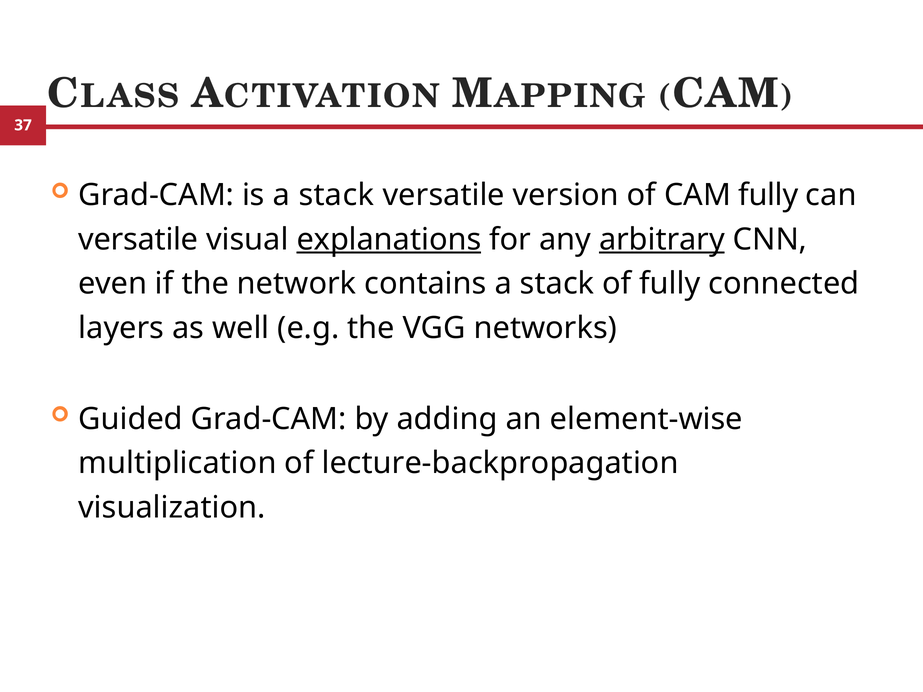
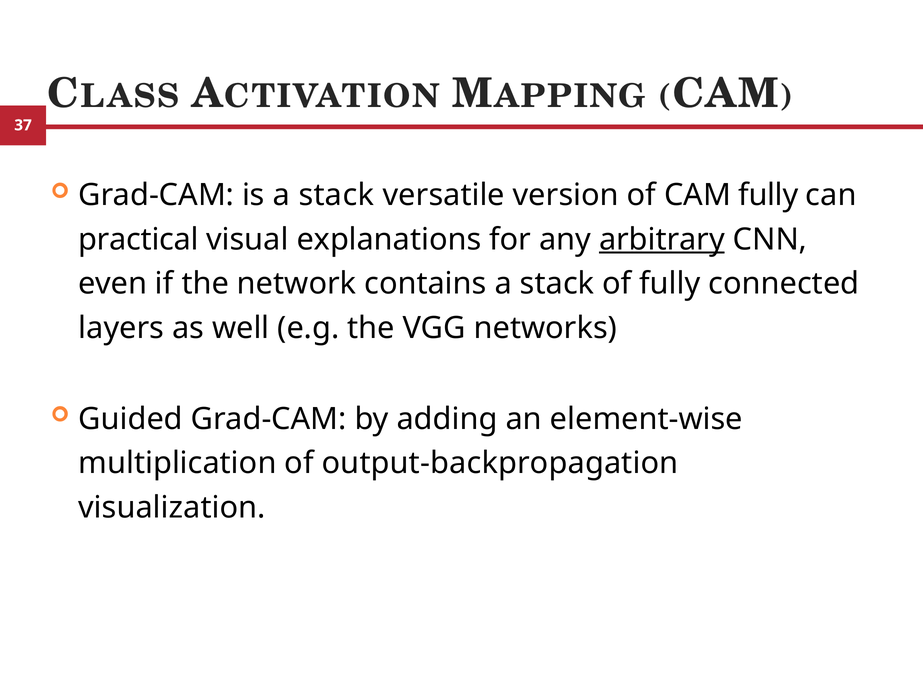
versatile: versatile -> practical (138, 239)
explanations underline: present -> none (389, 239)
lecture-backpropagation: lecture-backpropagation -> output-backpropagation (500, 463)
